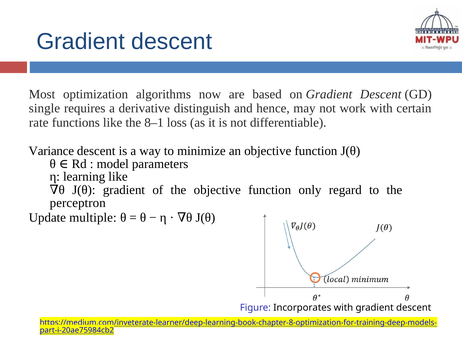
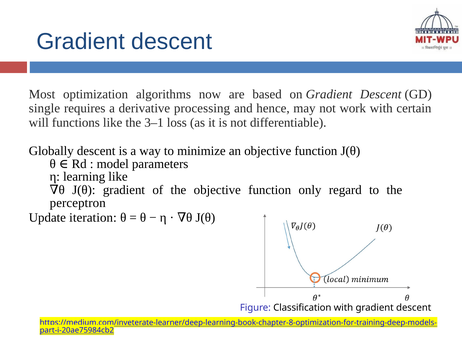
distinguish: distinguish -> processing (202, 109)
rate: rate -> will (39, 123)
8–1: 8–1 -> 3–1 (154, 123)
Variance: Variance -> Globally (51, 151)
multiple: multiple -> iteration (93, 218)
Incorporates: Incorporates -> Classification (302, 308)
